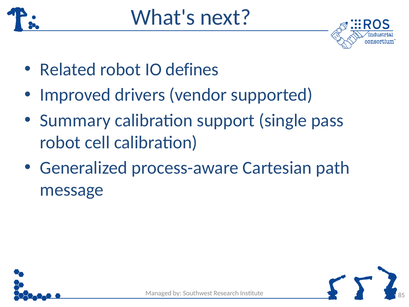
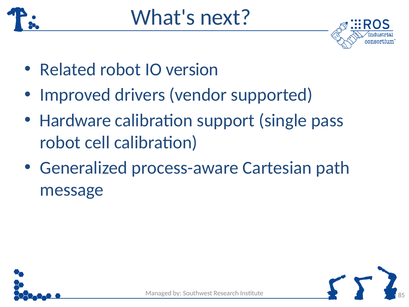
defines: defines -> version (192, 69)
Summary: Summary -> Hardware (75, 120)
